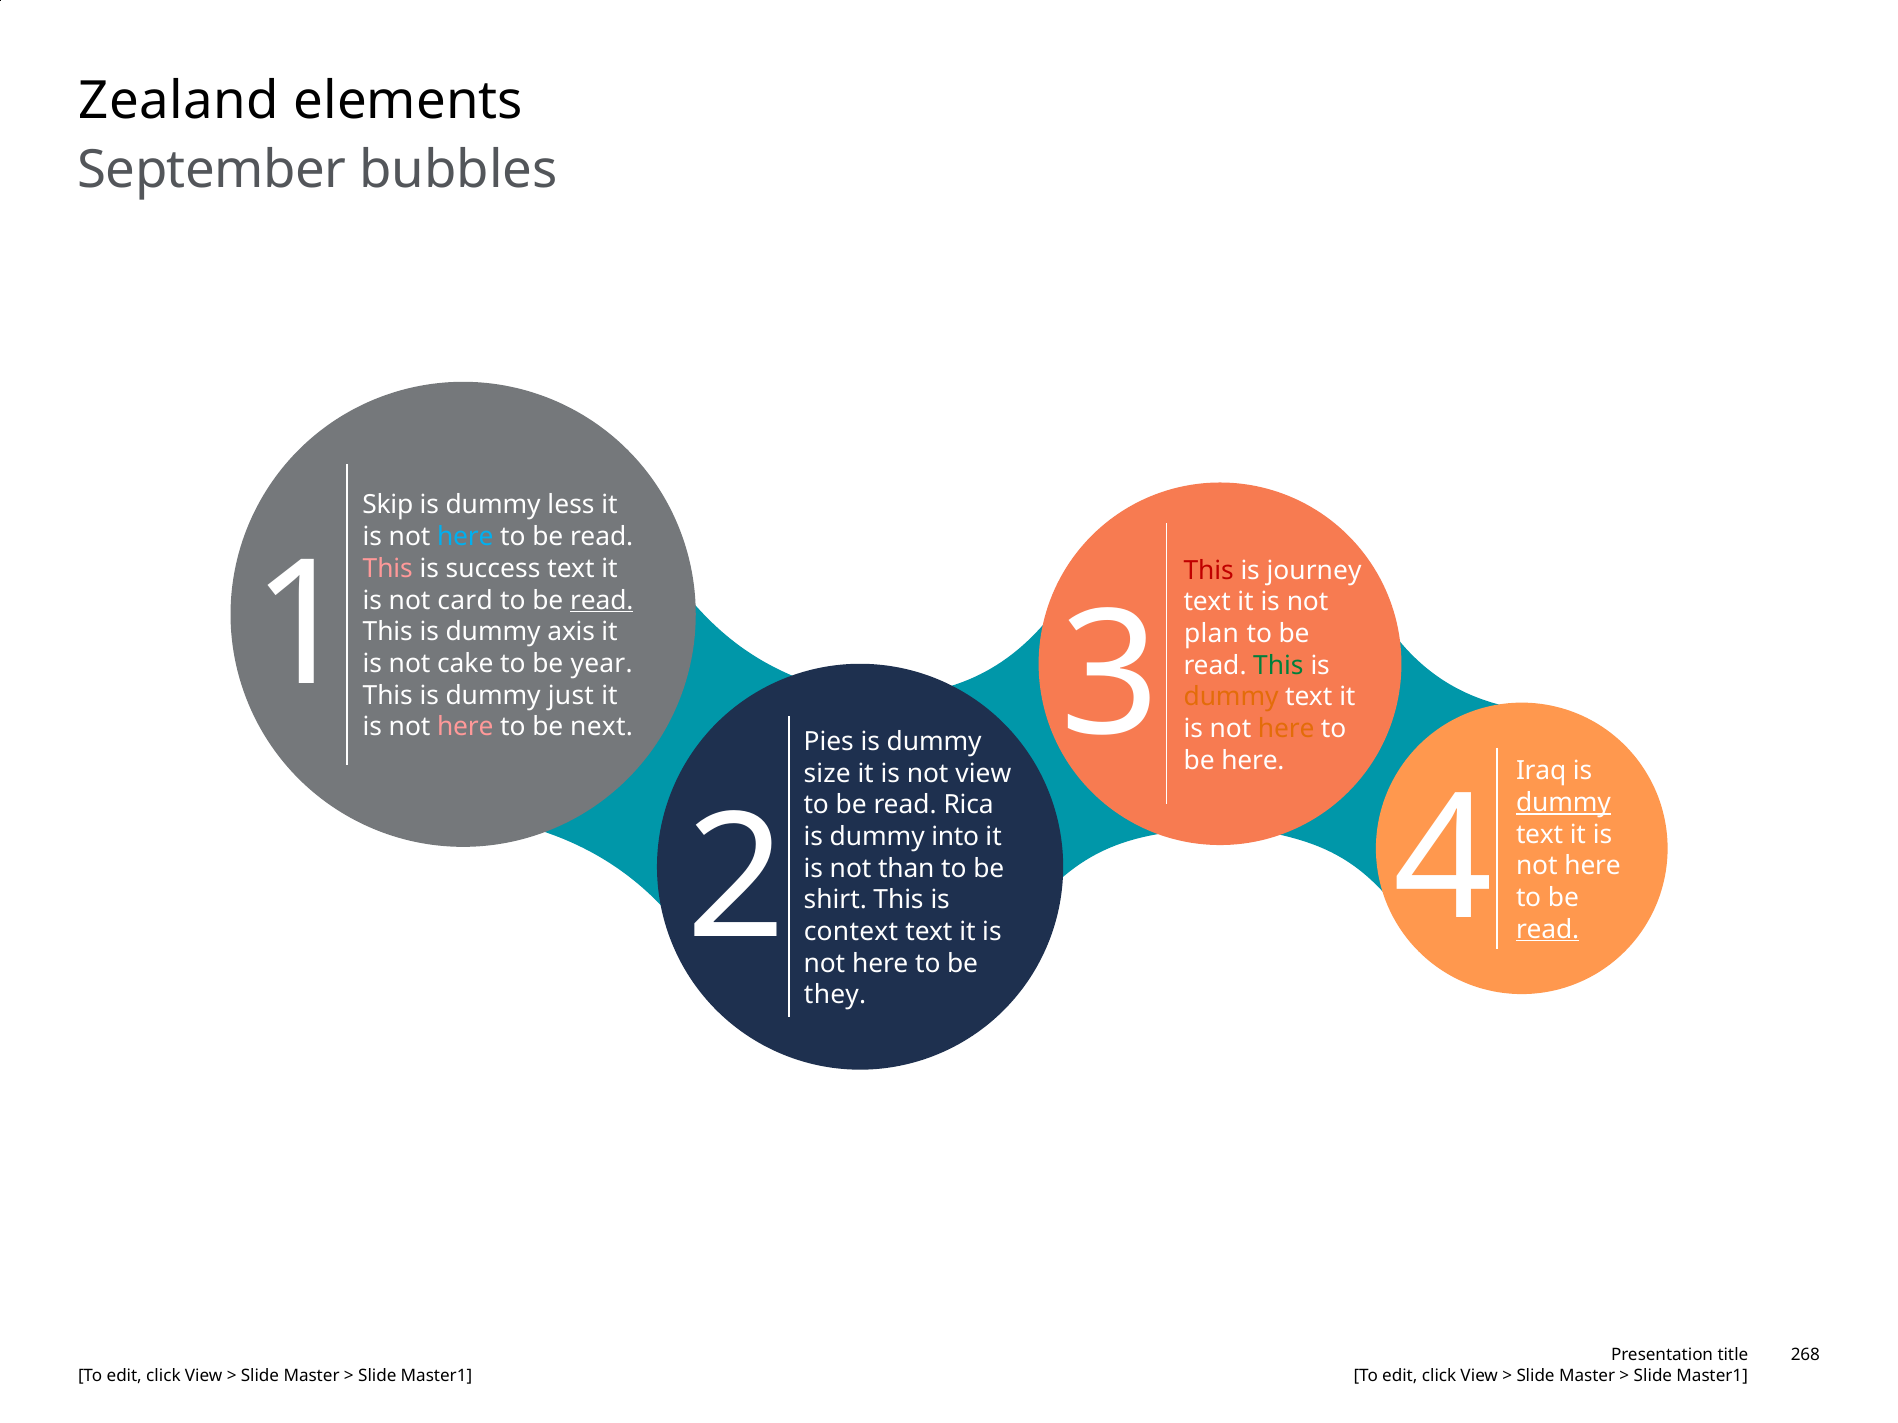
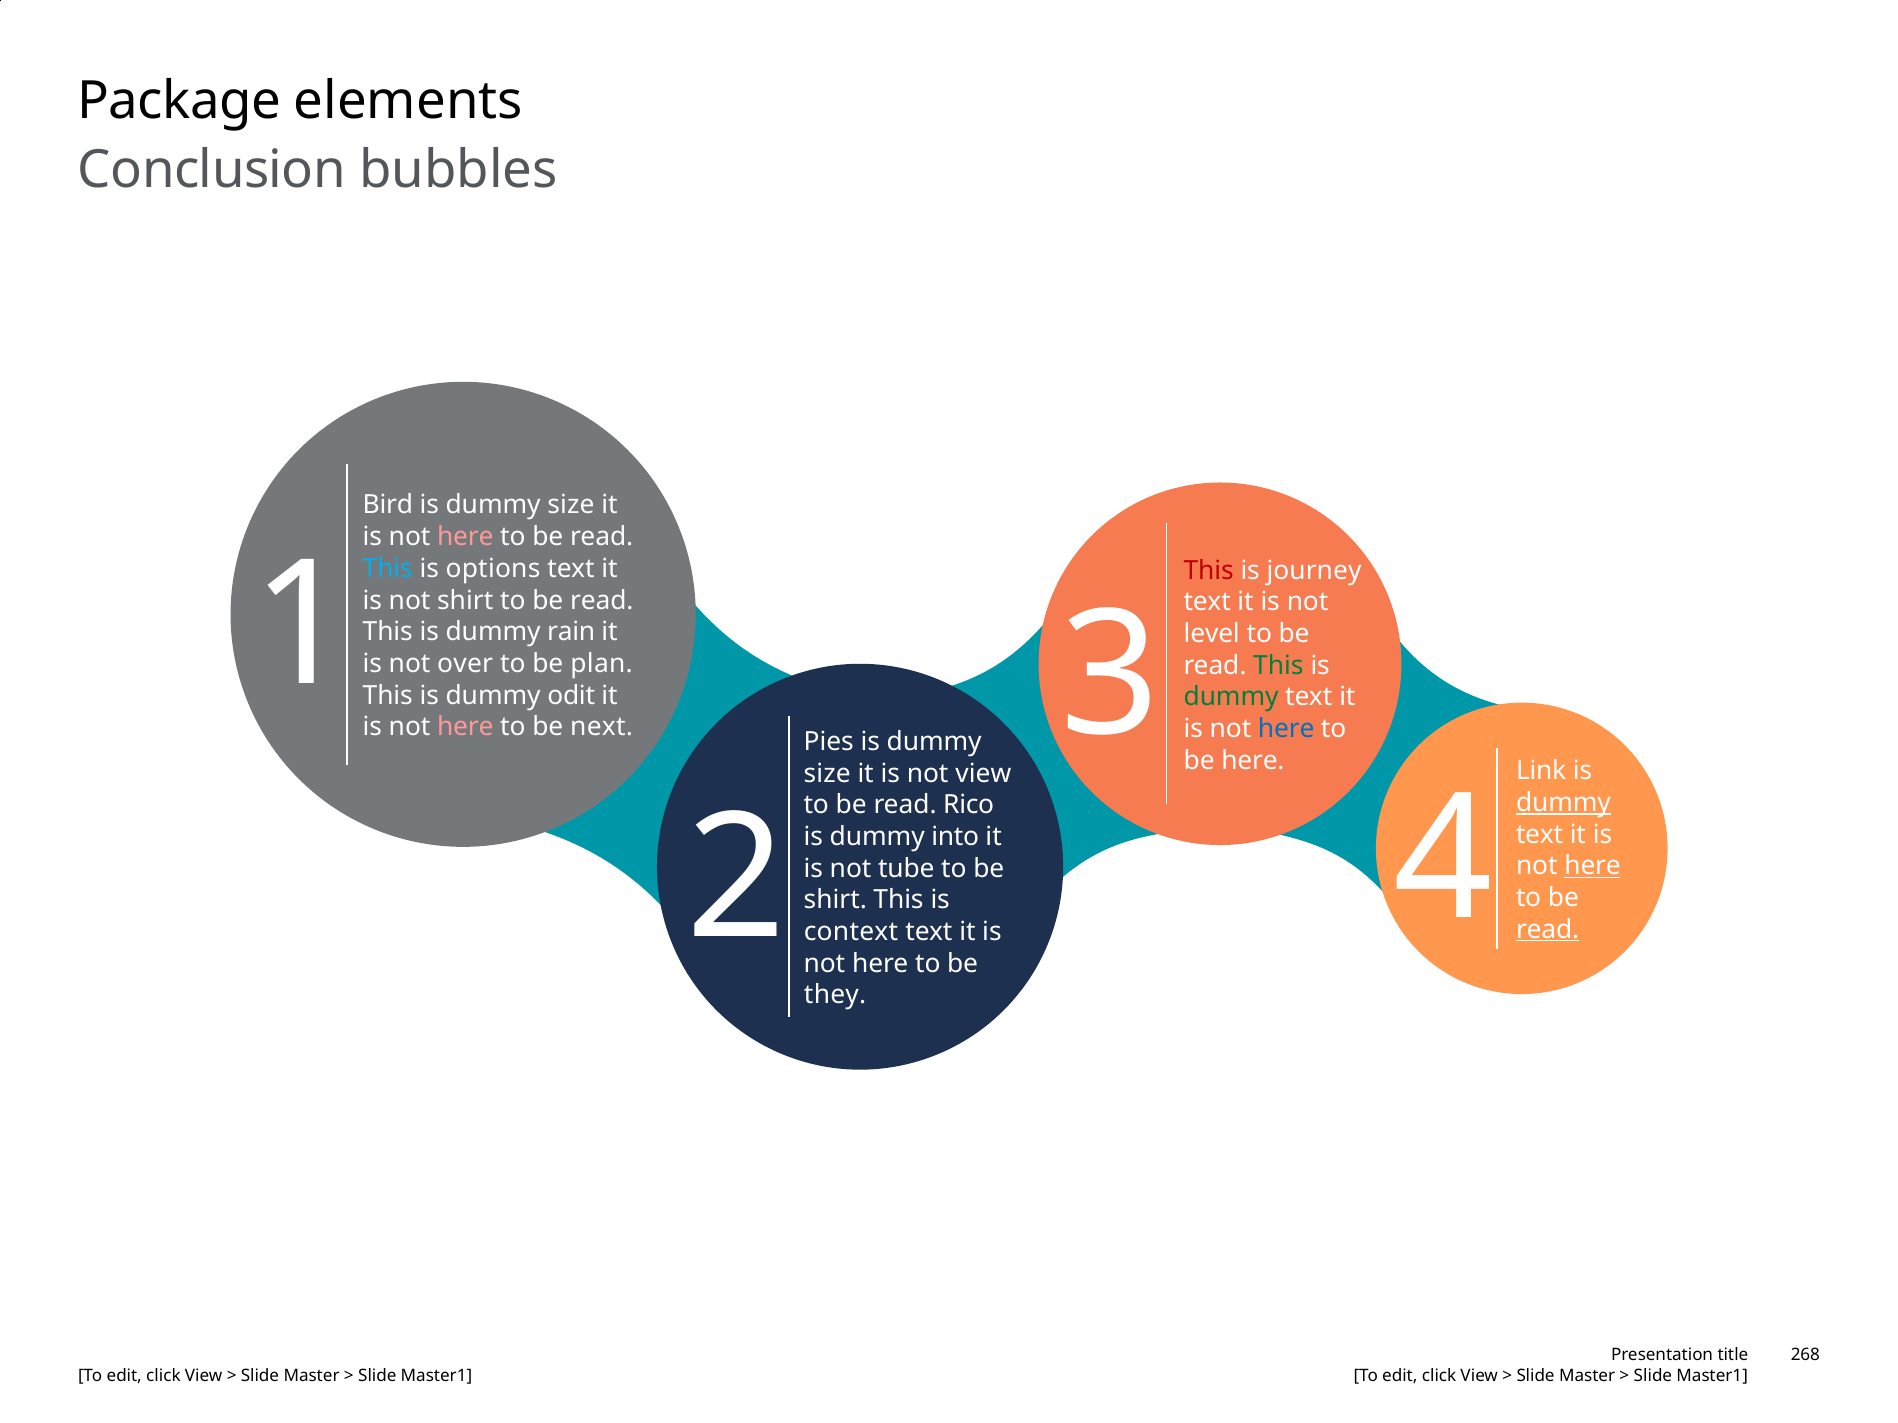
Zealand: Zealand -> Package (179, 101)
September: September -> Conclusion (212, 171)
Skip: Skip -> Bird (388, 505)
less: less -> size (571, 505)
here colour: light blue -> pink (465, 537)
This colour: pink -> light blue (388, 569)
success: success -> options (493, 569)
not card: card -> shirt (465, 601)
read underline: present -> none (602, 601)
axis: axis -> rain (571, 632)
plan: plan -> level (1212, 634)
Iraq: Iraq -> Link (1541, 771)
cake: cake -> over (465, 664)
year: year -> plan (602, 664)
just: just -> odit (571, 696)
dummy colour: orange -> green (1231, 698)
here colour: orange -> blue (1286, 729)
Rica: Rica -> Rico (969, 805)
here underline: none -> present (1593, 866)
than: than -> tube (906, 869)
